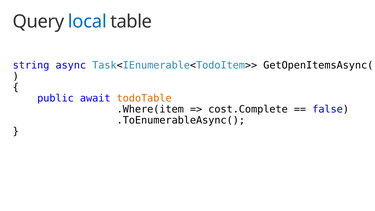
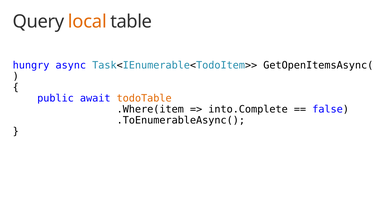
local colour: blue -> orange (87, 21)
string: string -> hungry (31, 65)
cost.Complete: cost.Complete -> into.Complete (248, 109)
